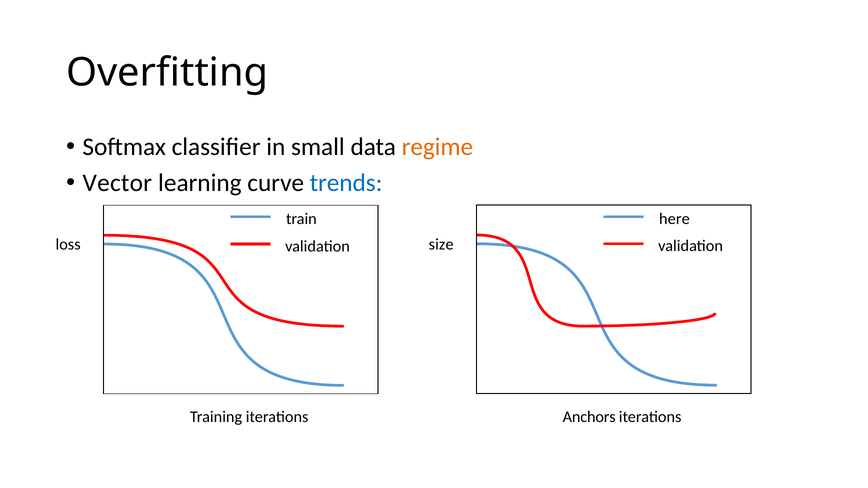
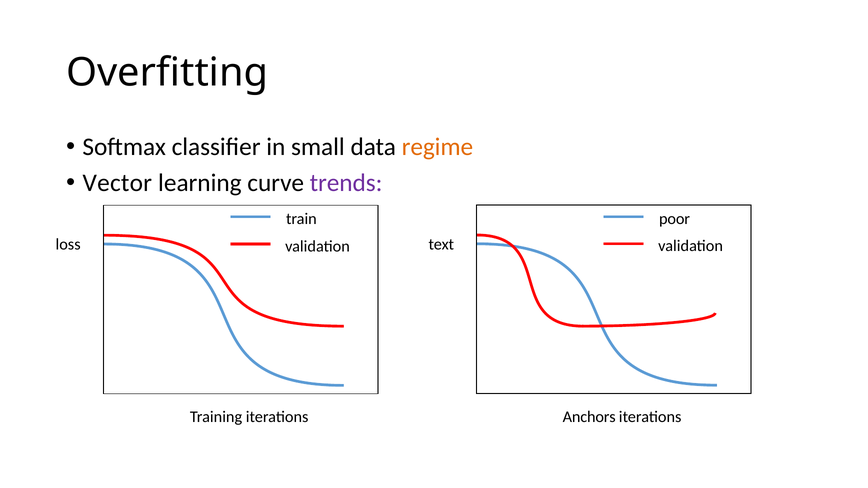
trends colour: blue -> purple (346, 183)
here: here -> poor (675, 219)
size: size -> text (441, 244)
